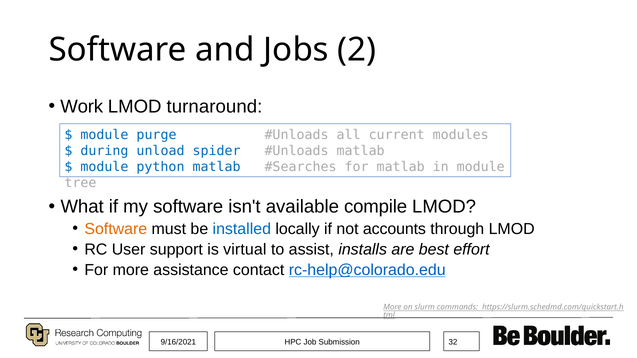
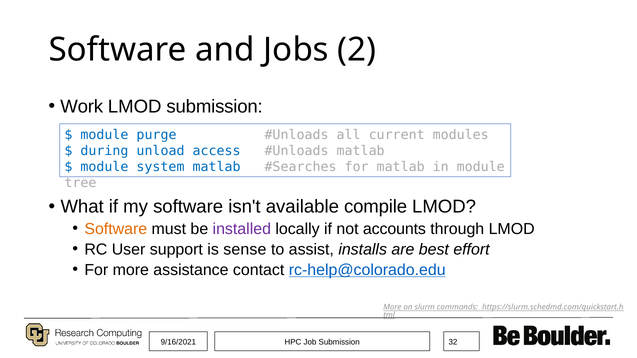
LMOD turnaround: turnaround -> submission (215, 107)
spider: spider -> access (217, 151)
python: python -> system (160, 167)
installed colour: blue -> purple (242, 229)
virtual: virtual -> sense (245, 250)
